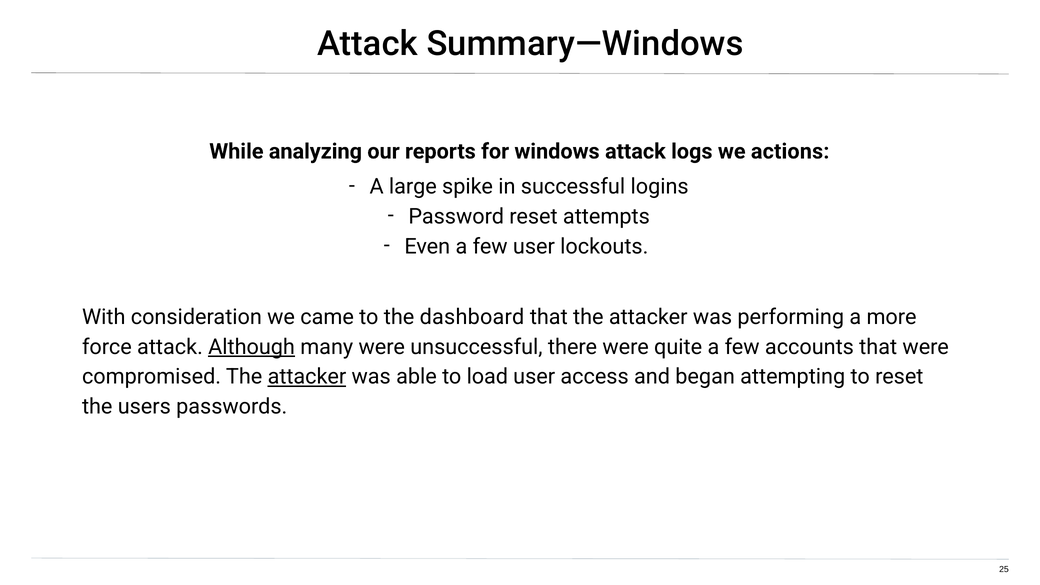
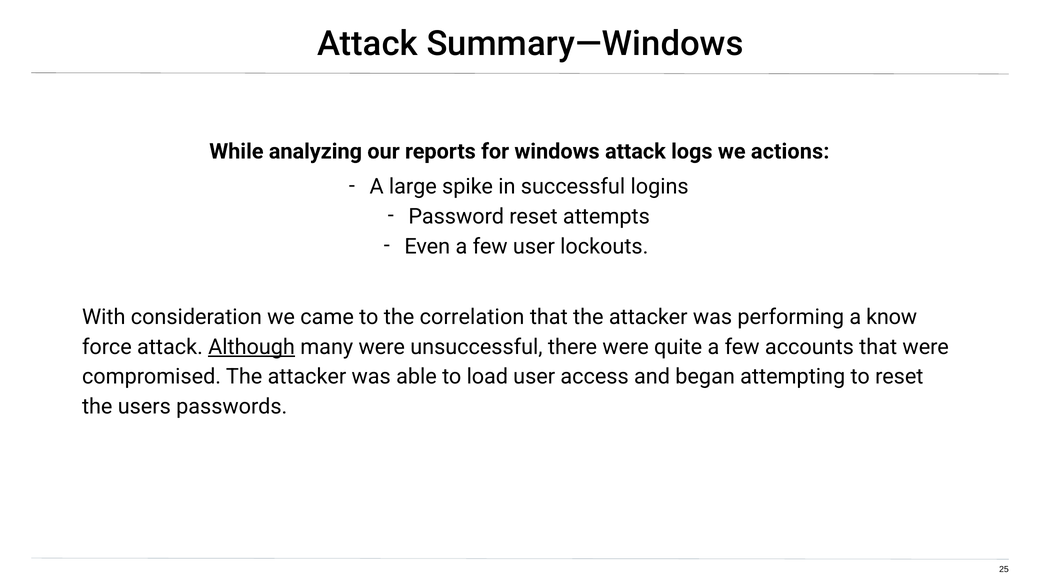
dashboard: dashboard -> correlation (472, 317)
more: more -> know (892, 317)
attacker underline: present -> none (307, 377)
